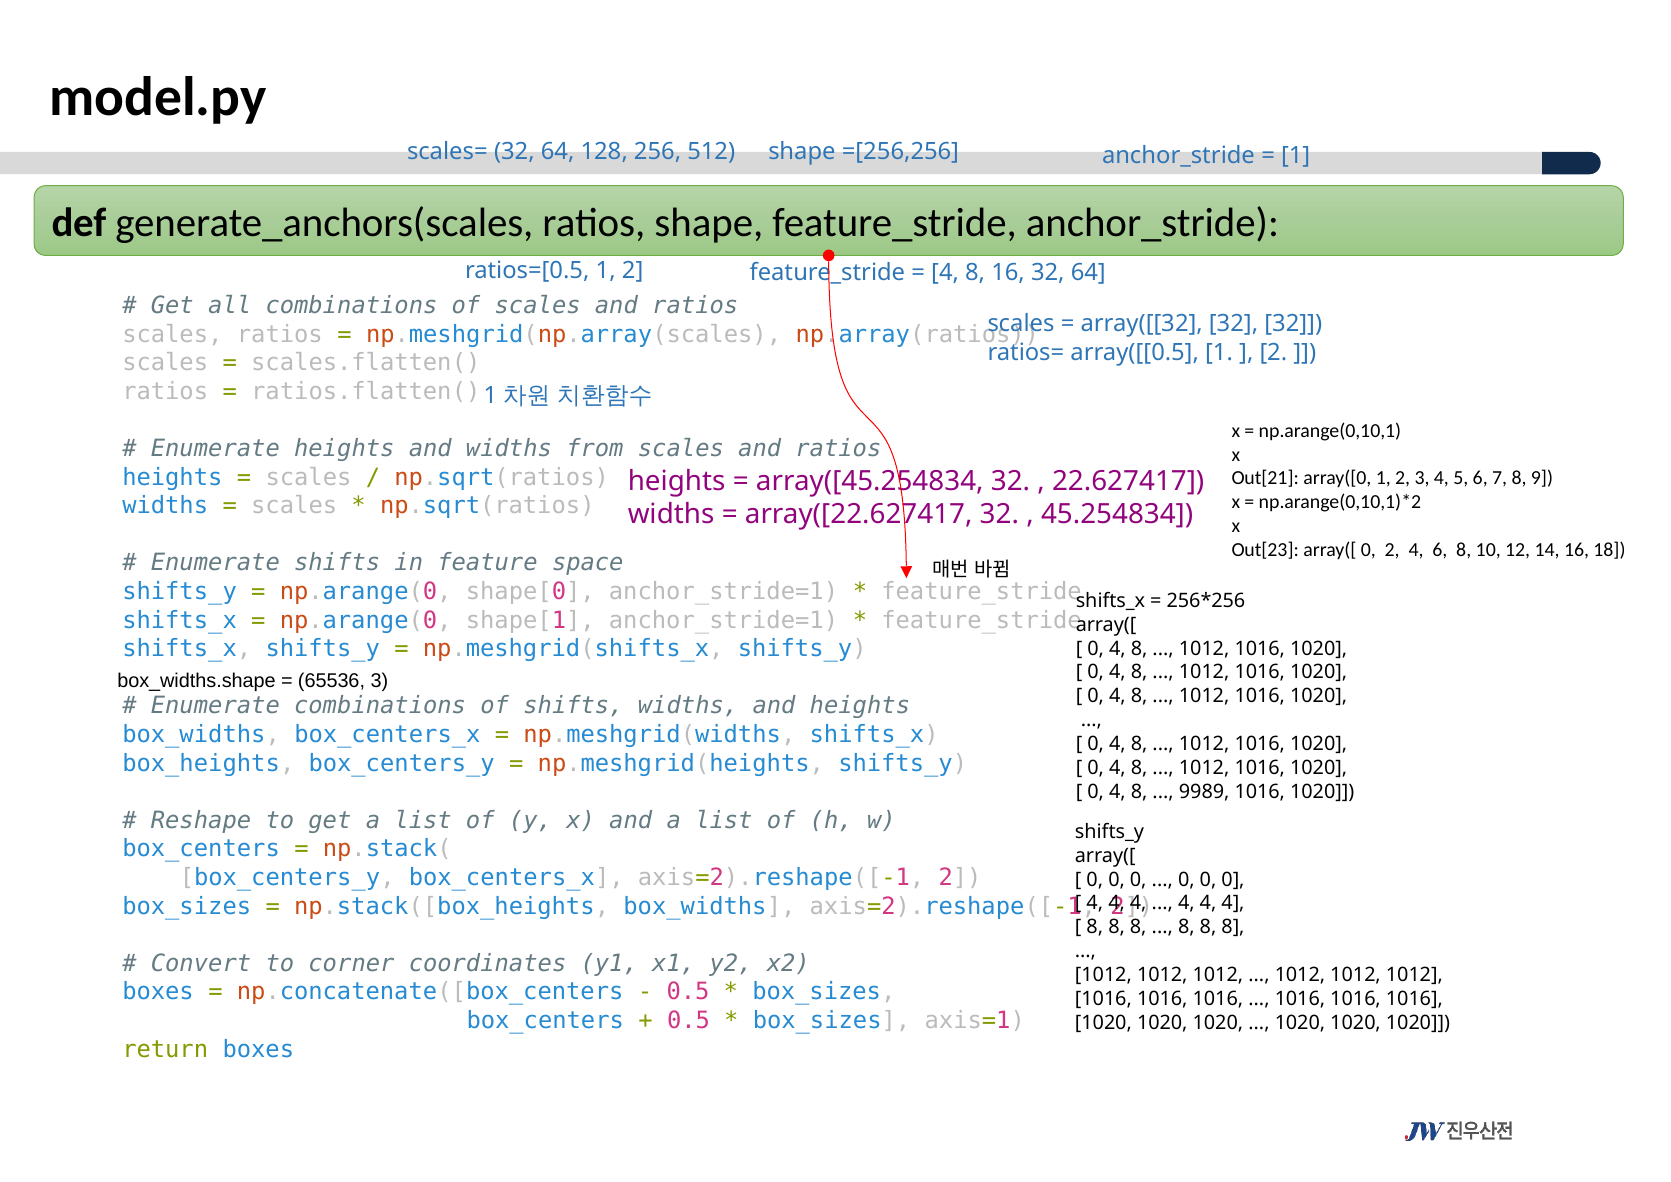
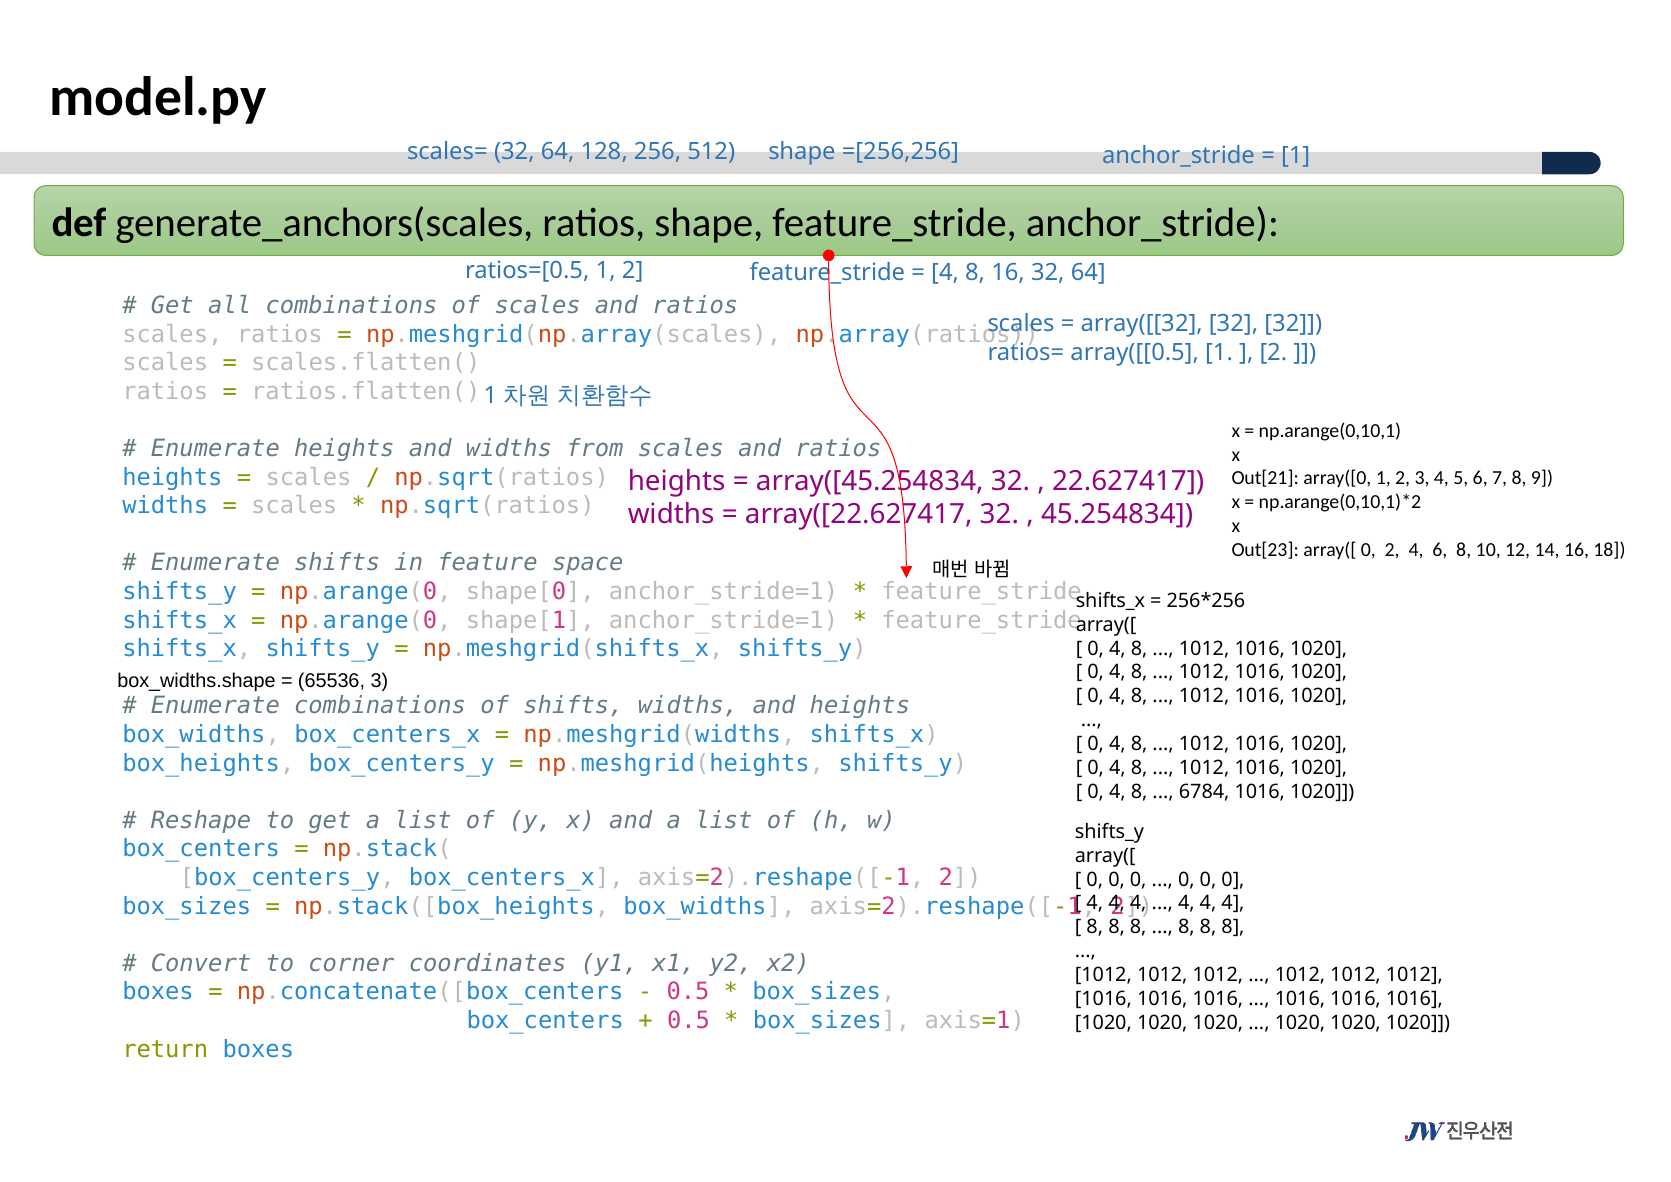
9989: 9989 -> 6784 (1204, 791)
